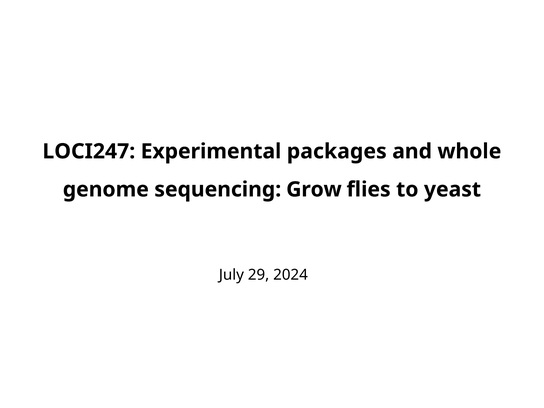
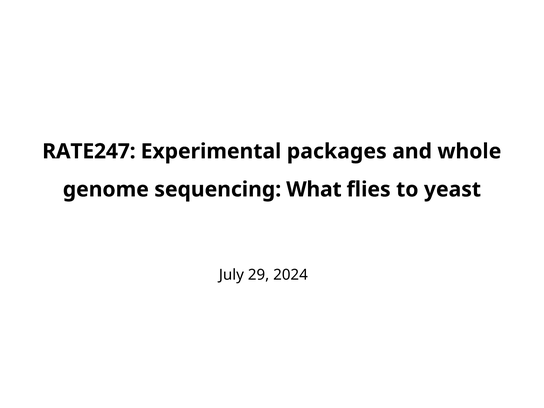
LOCI247: LOCI247 -> RATE247 (89, 151)
Grow: Grow -> What (314, 189)
